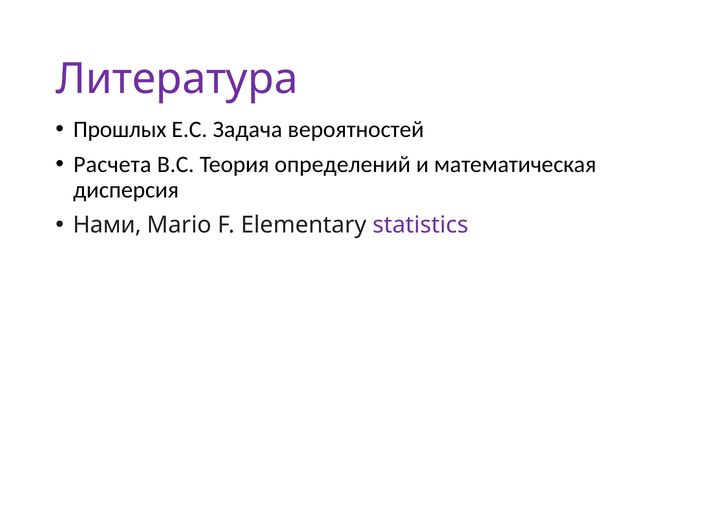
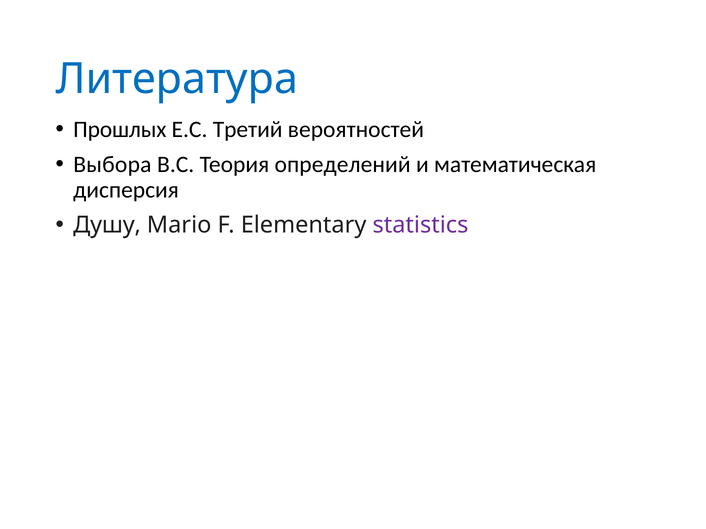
Литература colour: purple -> blue (177, 79)
Задача: Задача -> Третий (248, 129)
Расчета: Расчета -> Выбора (112, 165)
Нами: Нами -> Душу (107, 225)
